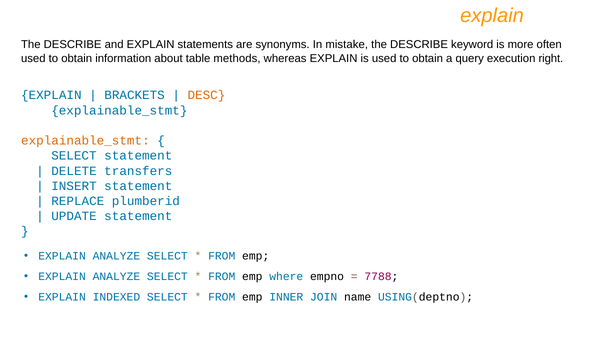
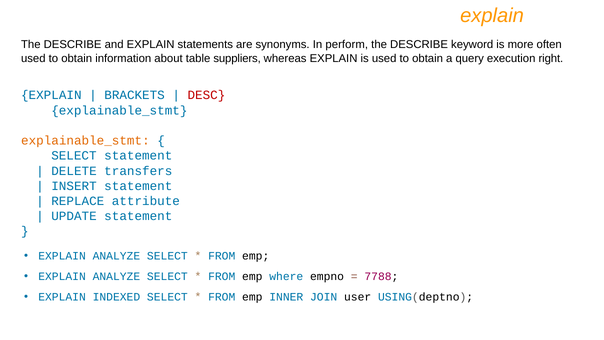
mistake: mistake -> perform (347, 45)
methods: methods -> suppliers (237, 58)
DESC colour: orange -> red (206, 95)
plumberid: plumberid -> attribute (146, 201)
name: name -> user (358, 297)
